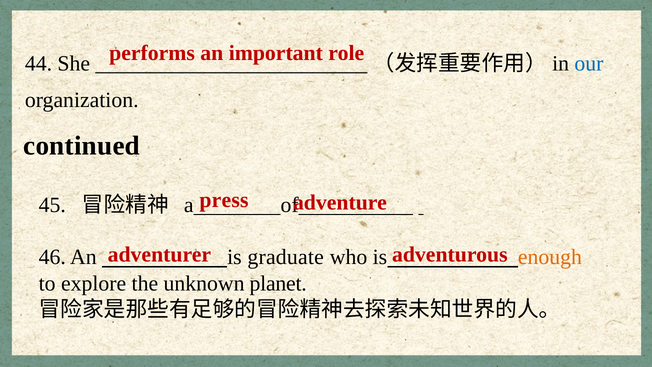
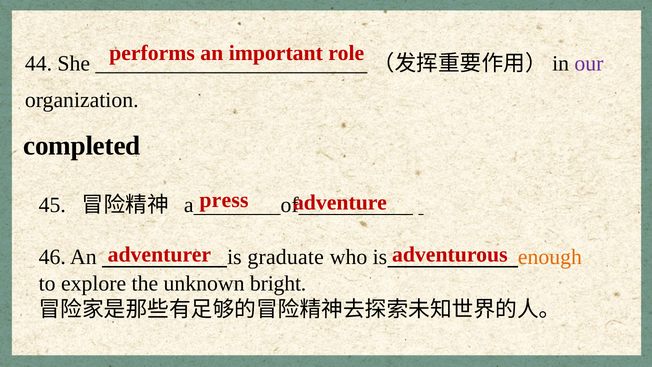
our colour: blue -> purple (589, 63)
continued: continued -> completed (82, 146)
planet: planet -> bright (278, 283)
